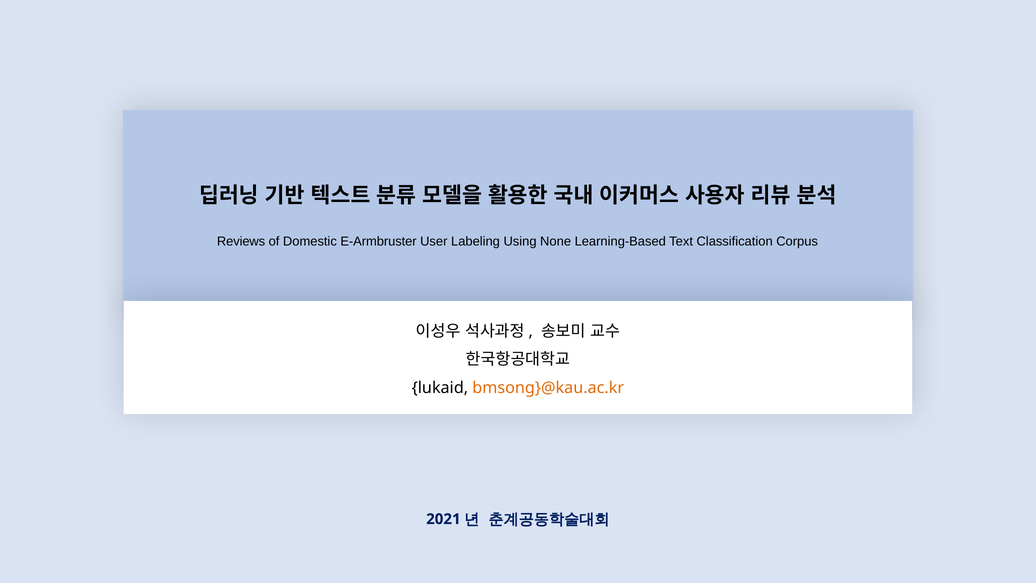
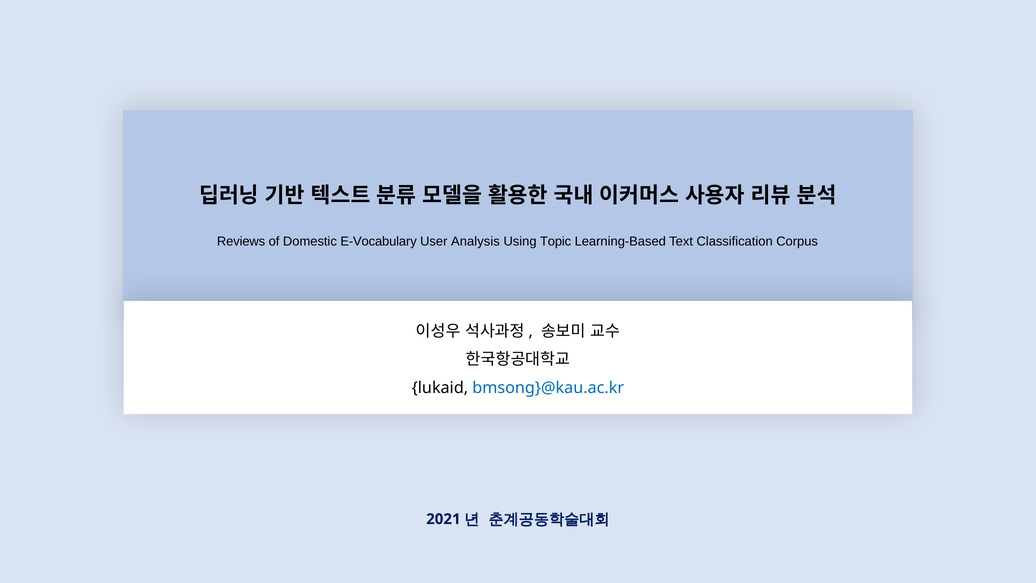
E-Armbruster: E-Armbruster -> E-Vocabulary (379, 241)
Labeling: Labeling -> Analysis (475, 241)
None: None -> Topic (556, 241)
bmsong}@kau.ac.kr colour: orange -> blue (548, 388)
